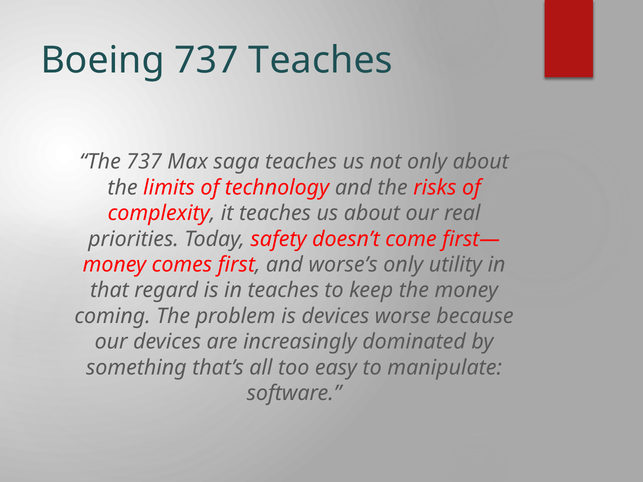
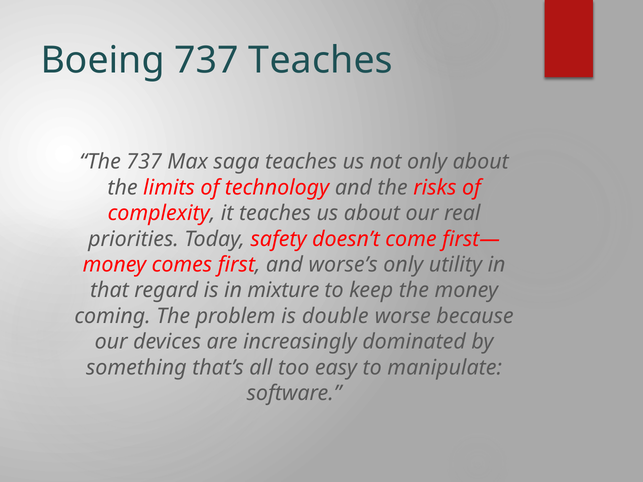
in teaches: teaches -> mixture (283, 291)
is devices: devices -> double (335, 316)
